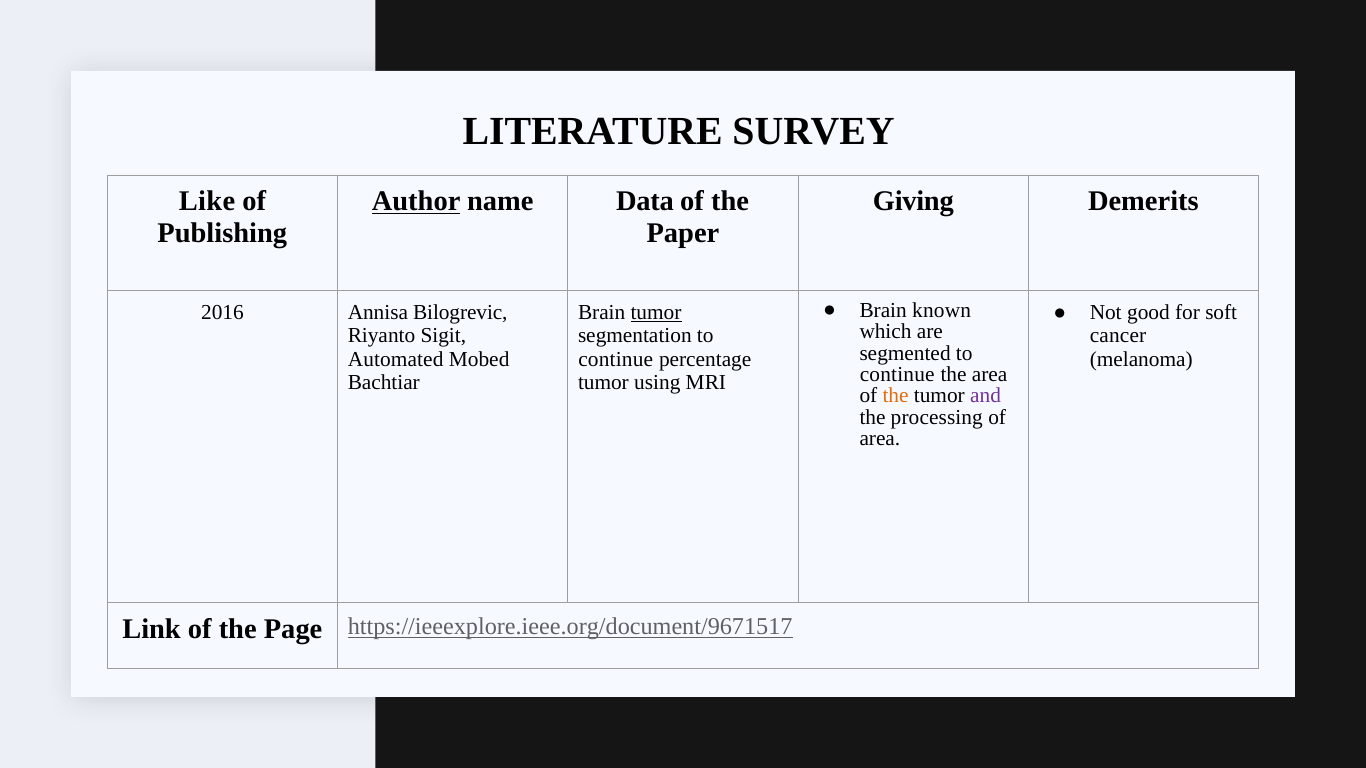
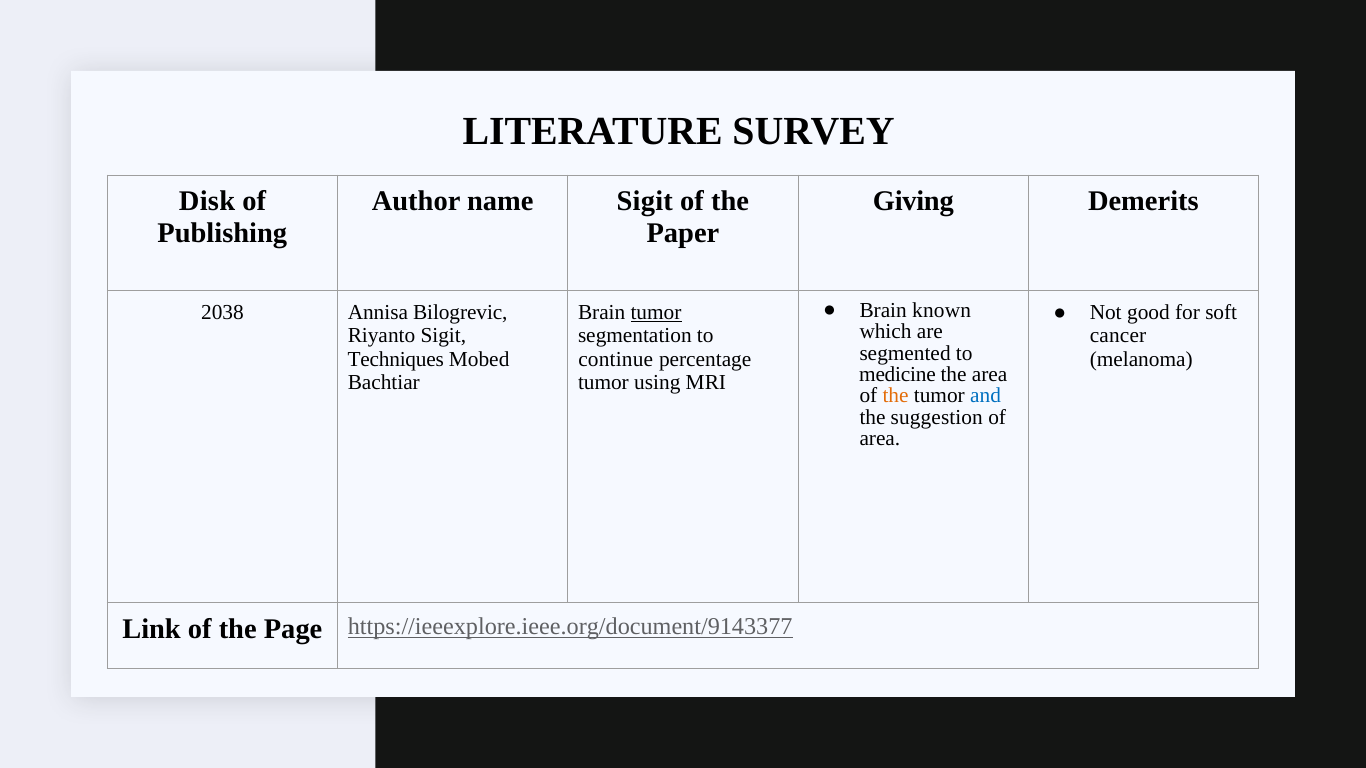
Like: Like -> Disk (207, 201)
Author underline: present -> none (416, 201)
name Data: Data -> Sigit (645, 201)
2016: 2016 -> 2038 (222, 312)
Automated: Automated -> Techniques (396, 359)
continue: continue -> medicine (897, 375)
and colour: purple -> blue (986, 396)
processing: processing -> suggestion (937, 418)
https://ieeexplore.ieee.org/document/9671517: https://ieeexplore.ieee.org/document/9671517 -> https://ieeexplore.ieee.org/document/9143377 (570, 627)
